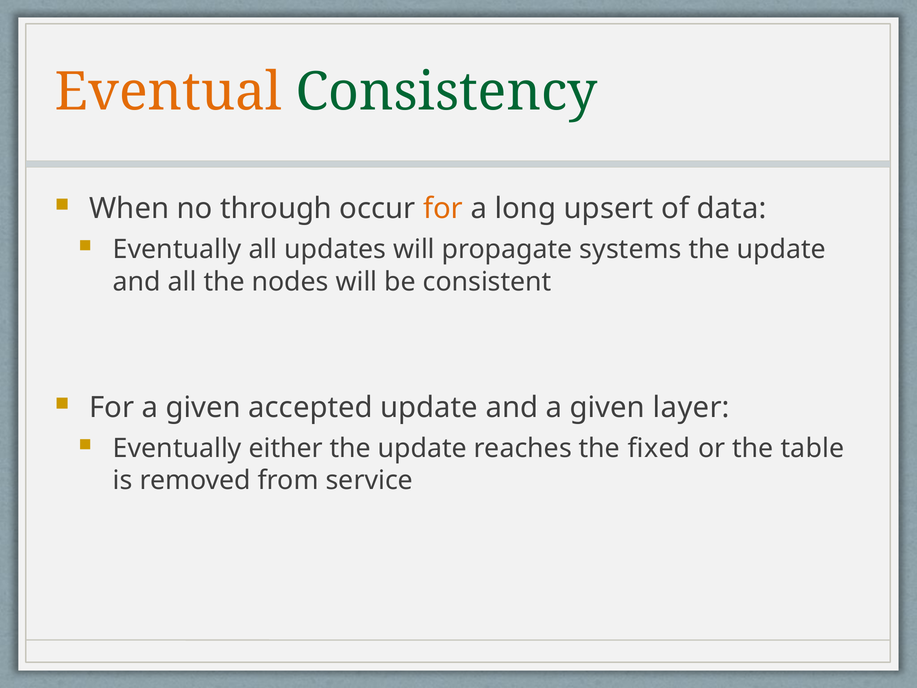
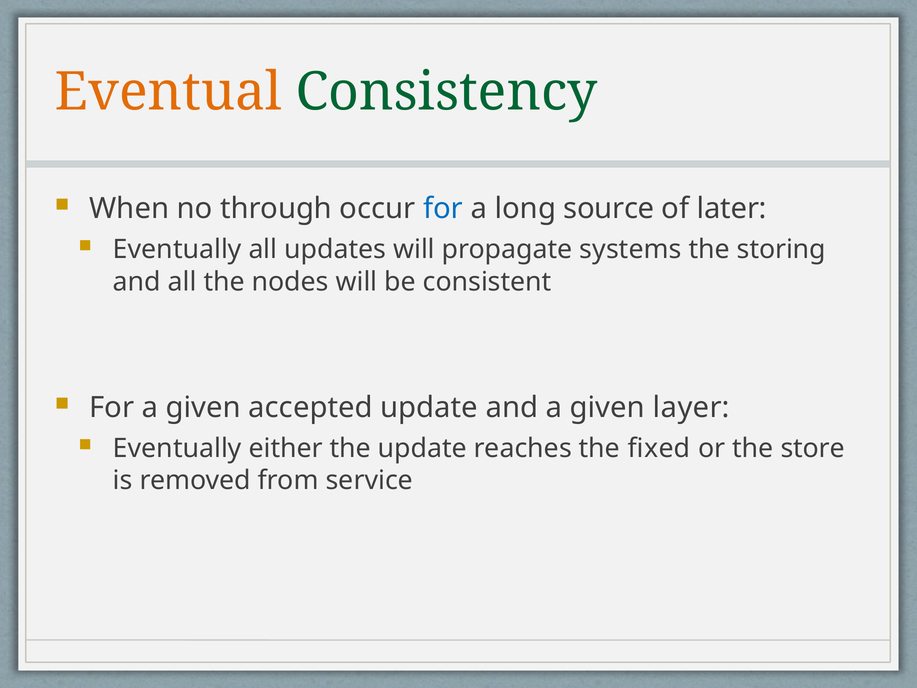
for colour: orange -> blue (443, 209)
upsert: upsert -> source (609, 209)
data: data -> later (732, 209)
update: update -> storing (781, 249)
table: table -> store (813, 448)
